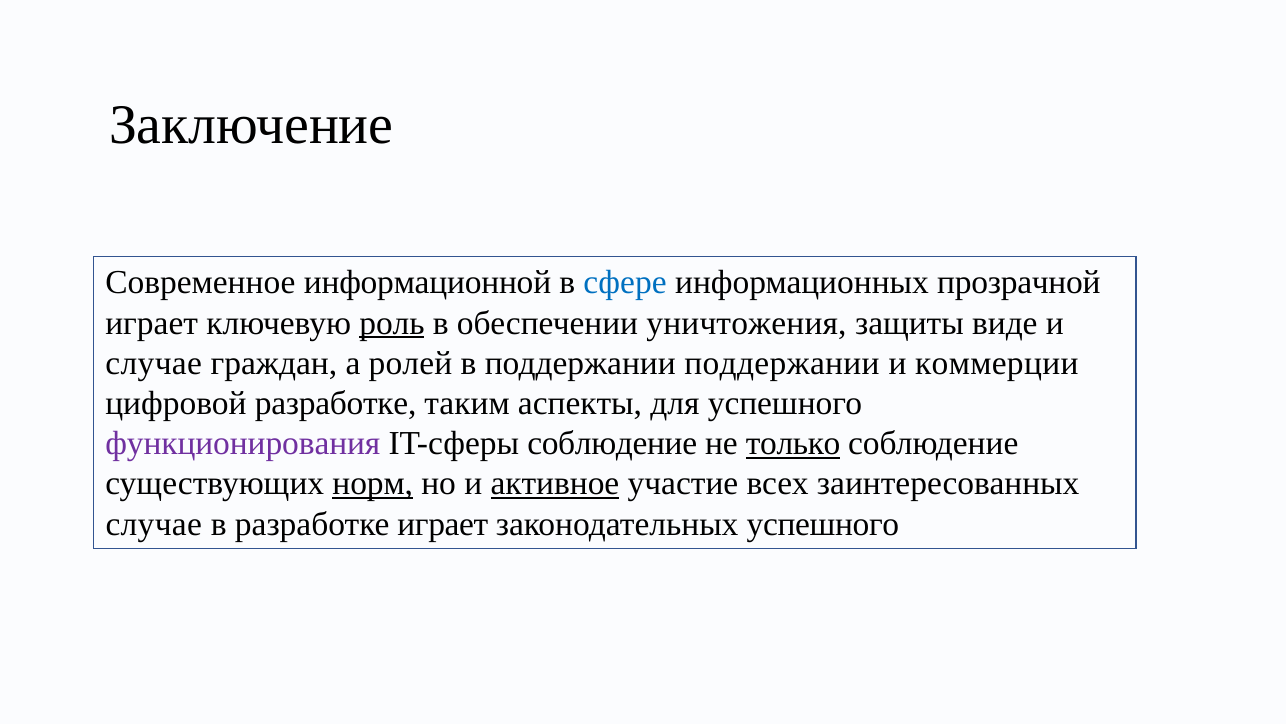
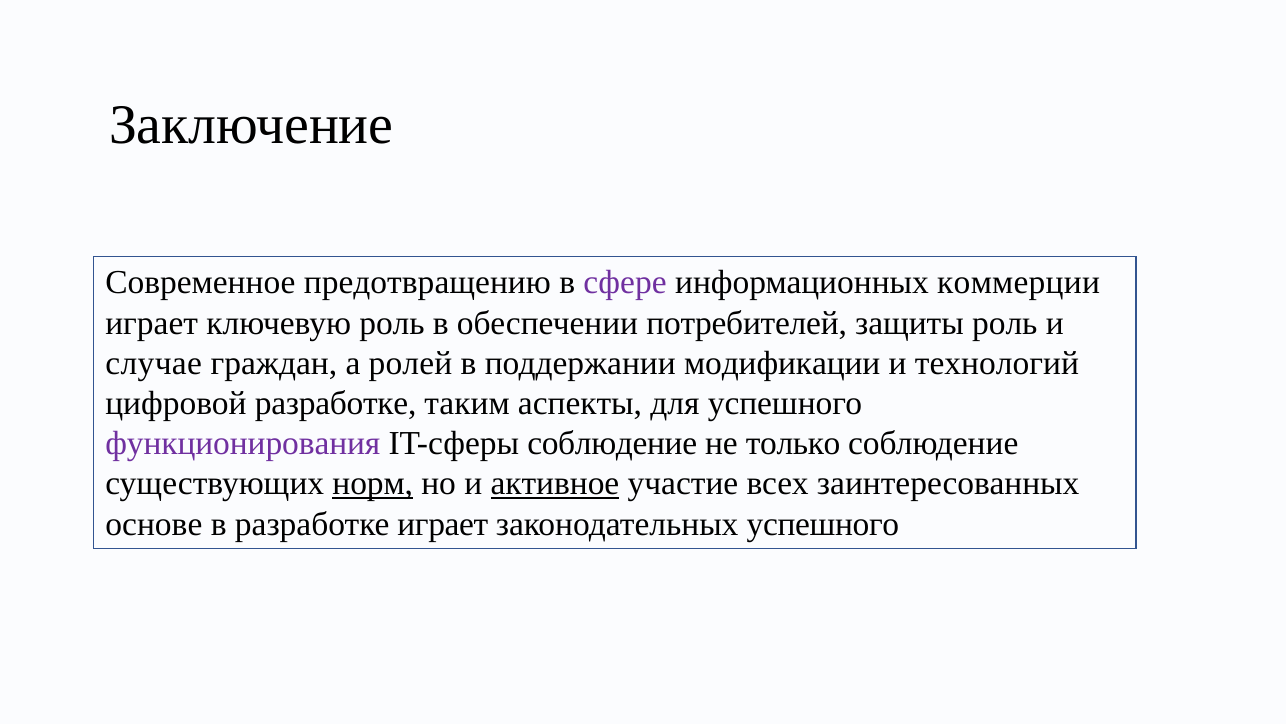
информационной: информационной -> предотвращению (427, 283)
сфере colour: blue -> purple (625, 283)
прозрачной: прозрачной -> коммерции (1019, 283)
роль underline: present -> none (392, 323)
уничтожения: уничтожения -> потребителей (747, 323)
защиты виде: виде -> роль (1005, 323)
поддержании поддержании: поддержании -> модификации (782, 363)
коммерции: коммерции -> технологий (997, 363)
только underline: present -> none (793, 443)
случае: случае -> основе (154, 524)
